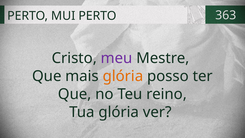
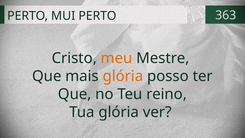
meu colour: purple -> orange (117, 58)
